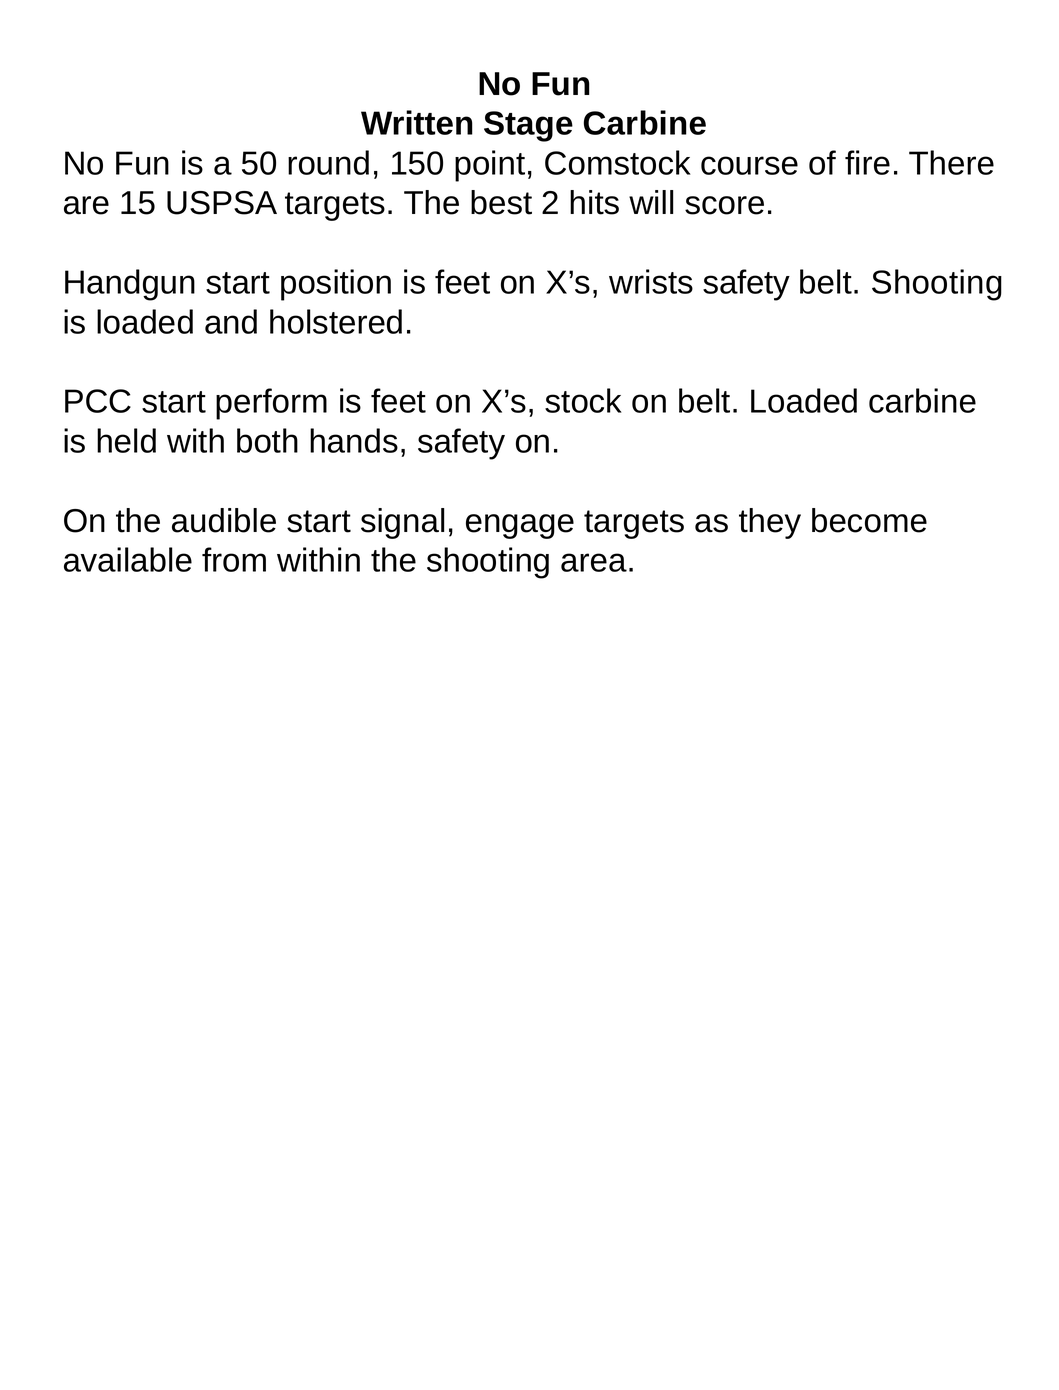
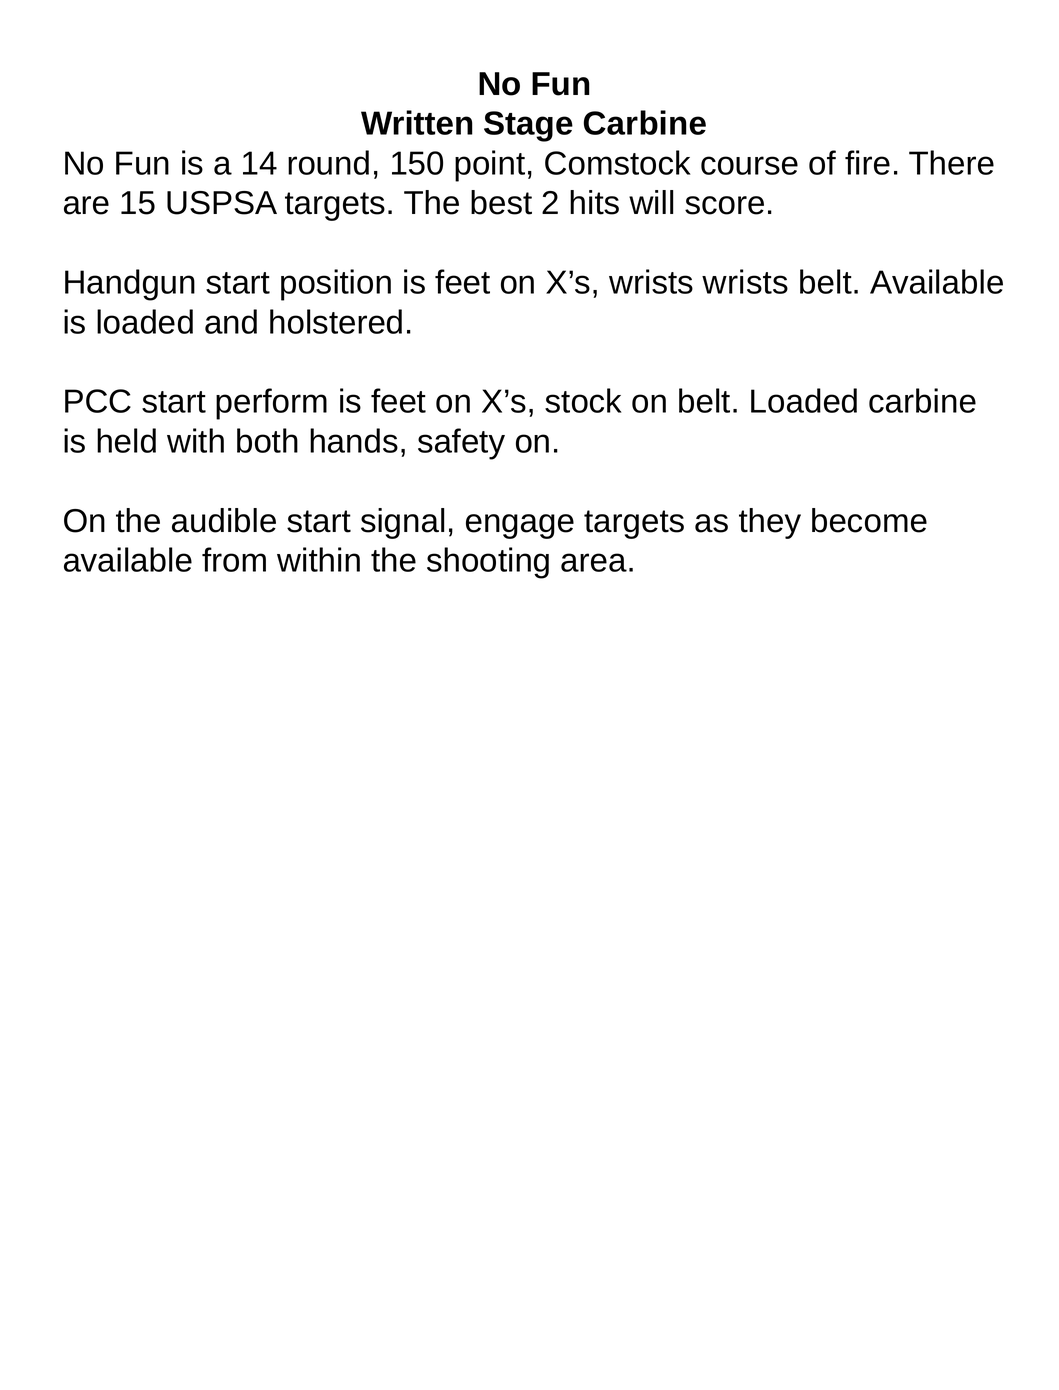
50: 50 -> 14 (259, 164)
wrists safety: safety -> wrists (746, 283)
belt Shooting: Shooting -> Available (937, 283)
